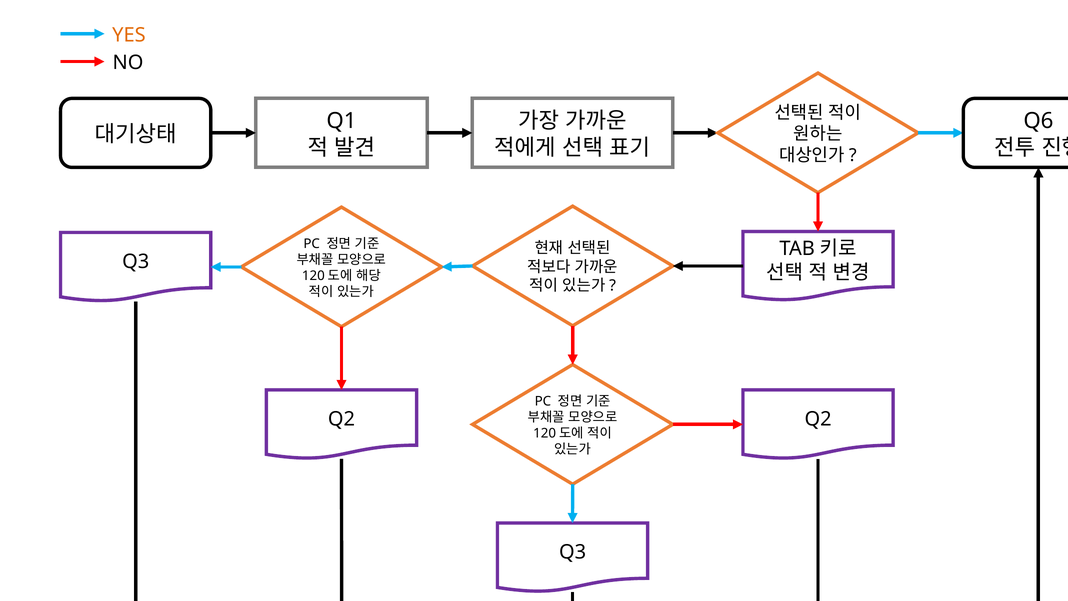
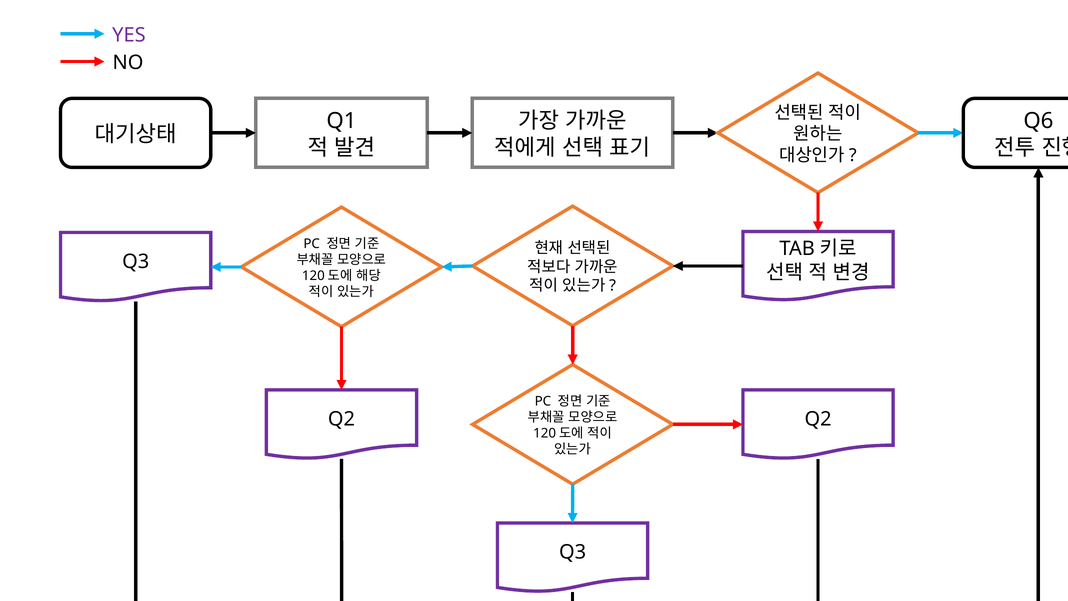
YES colour: orange -> purple (129, 35)
